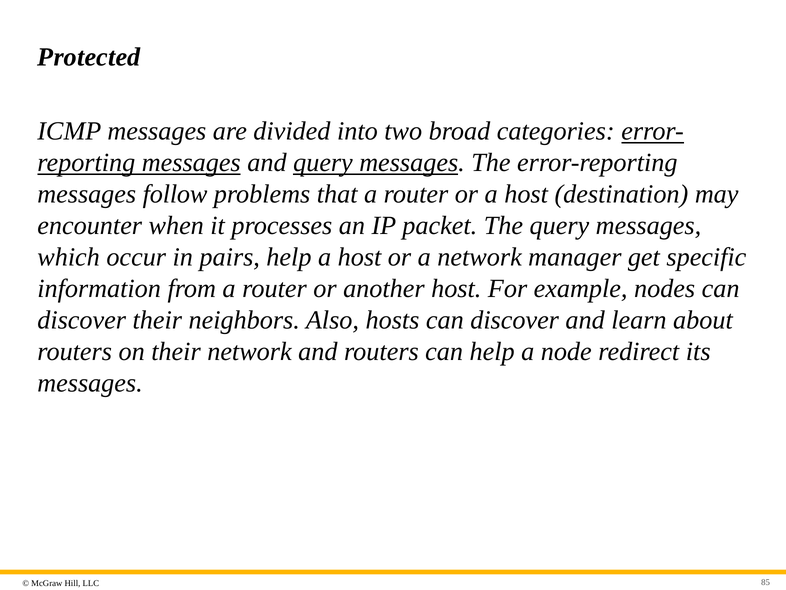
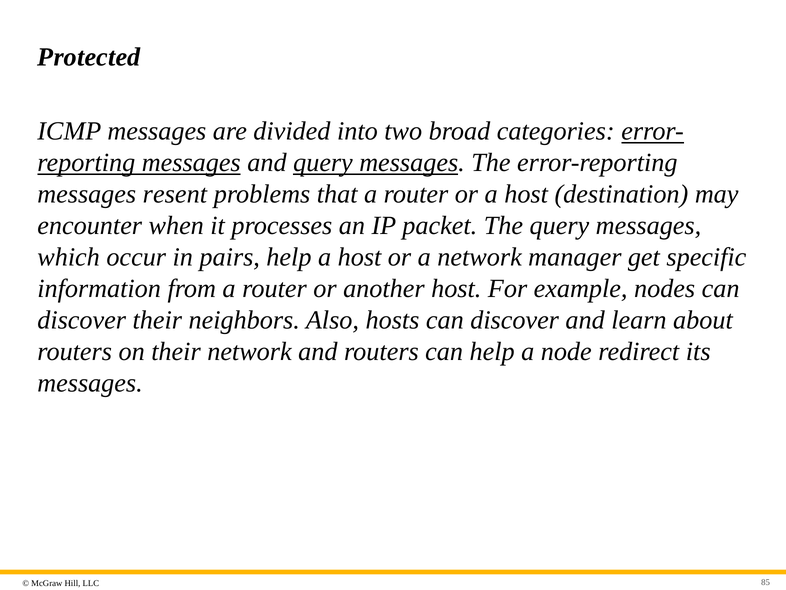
follow: follow -> resent (175, 194)
